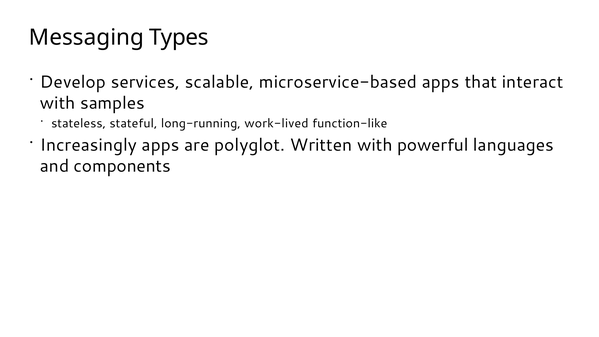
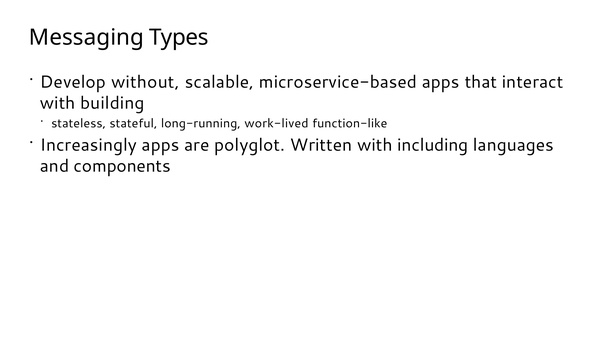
services: services -> without (145, 82)
samples: samples -> building (112, 103)
powerful: powerful -> including (433, 145)
